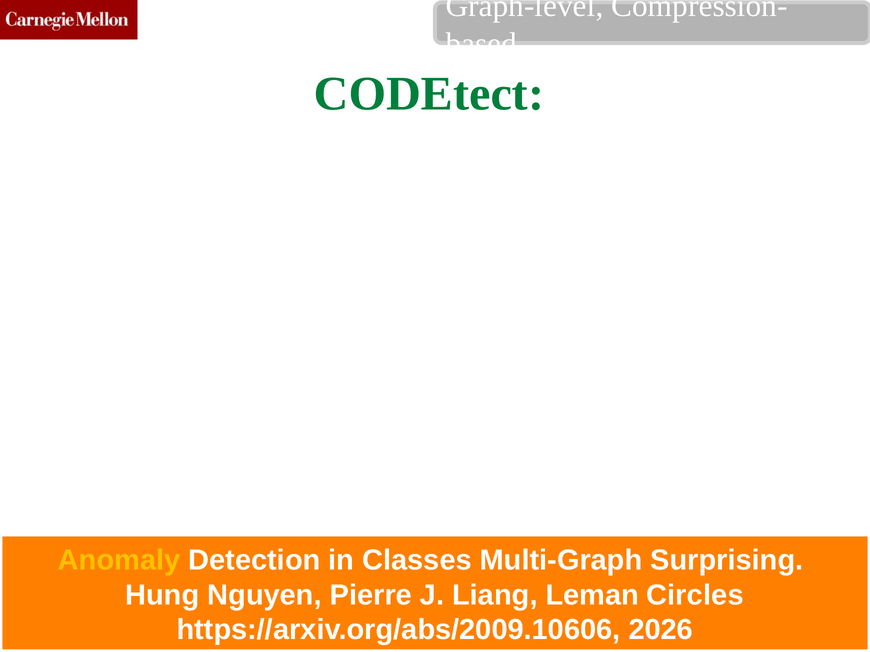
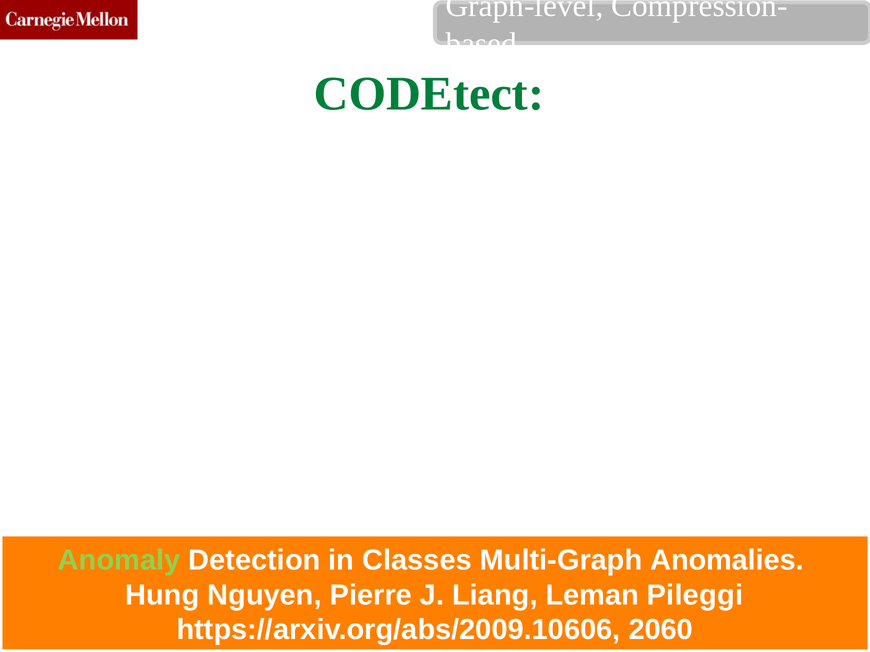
Anomaly colour: yellow -> light green (119, 561)
Surprising: Surprising -> Anomalies (727, 561)
Circles: Circles -> Pileggi (695, 595)
2026: 2026 -> 2060 (661, 630)
